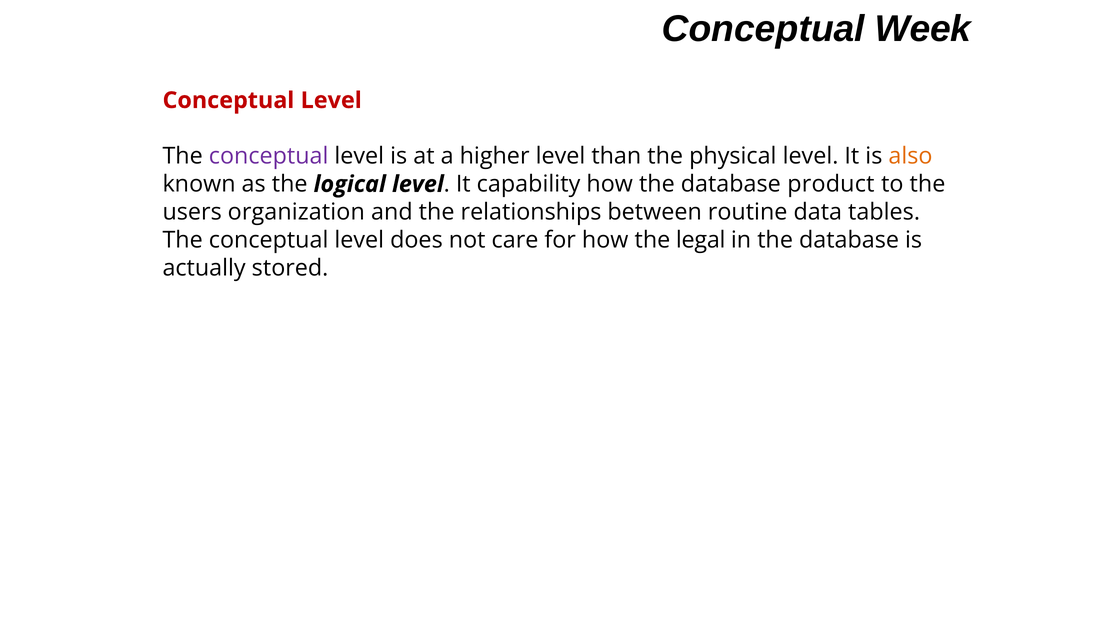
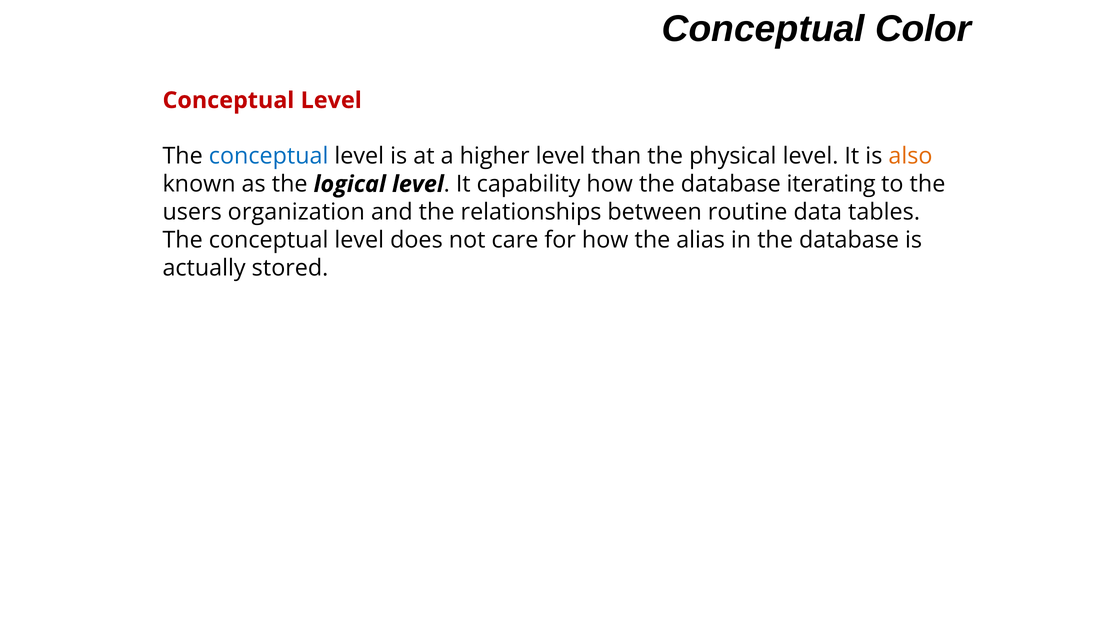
Week: Week -> Color (923, 29)
conceptual colour: purple -> blue (269, 156)
product: product -> iterating (831, 184)
legal: legal -> alias (701, 240)
